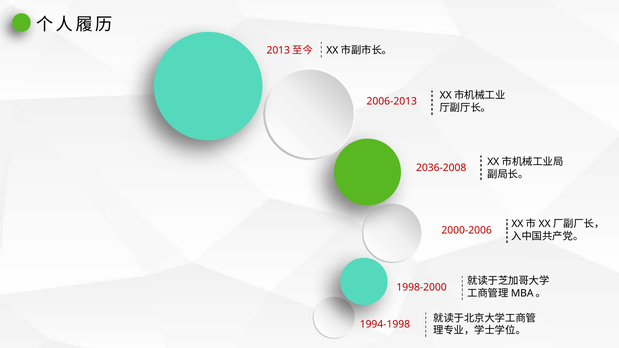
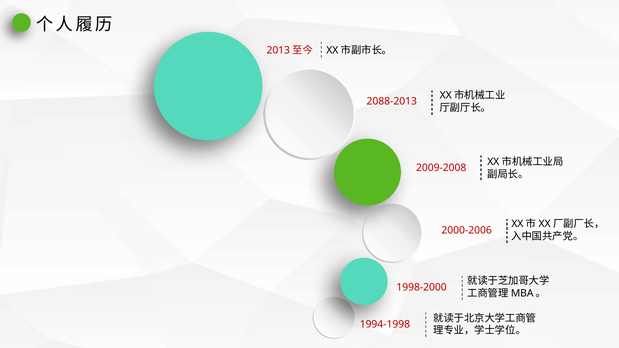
2006-2013: 2006-2013 -> 2088-2013 (392, 102)
2036-2008: 2036-2008 -> 2009-2008 (441, 168)
